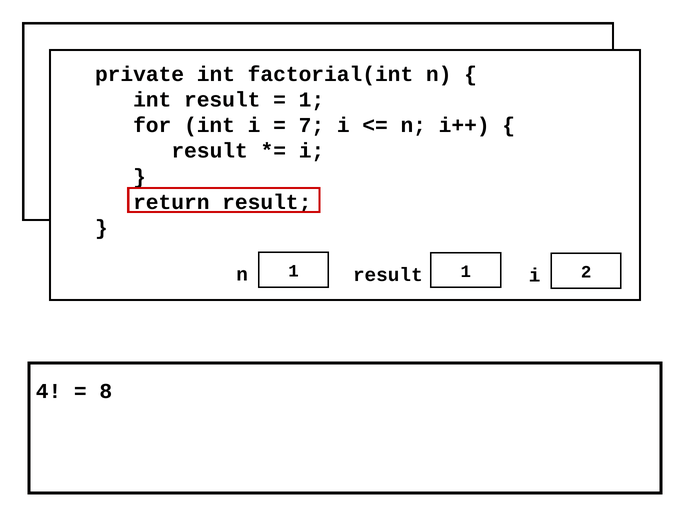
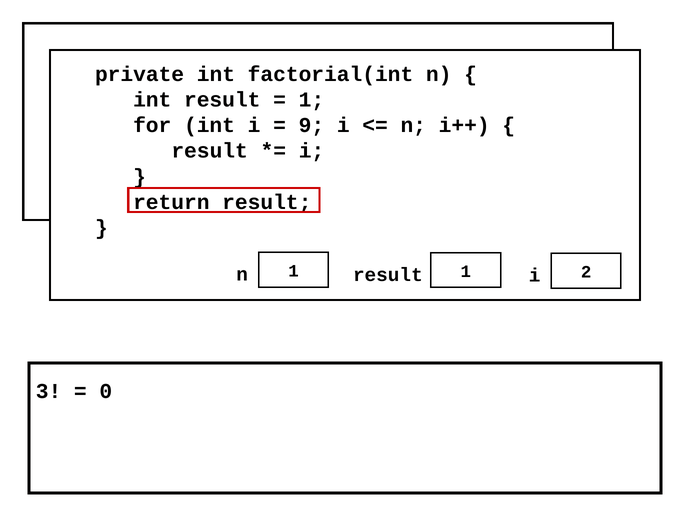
7: 7 -> 9 (311, 125)
4: 4 -> 3 (49, 391)
8: 8 -> 0 (106, 391)
